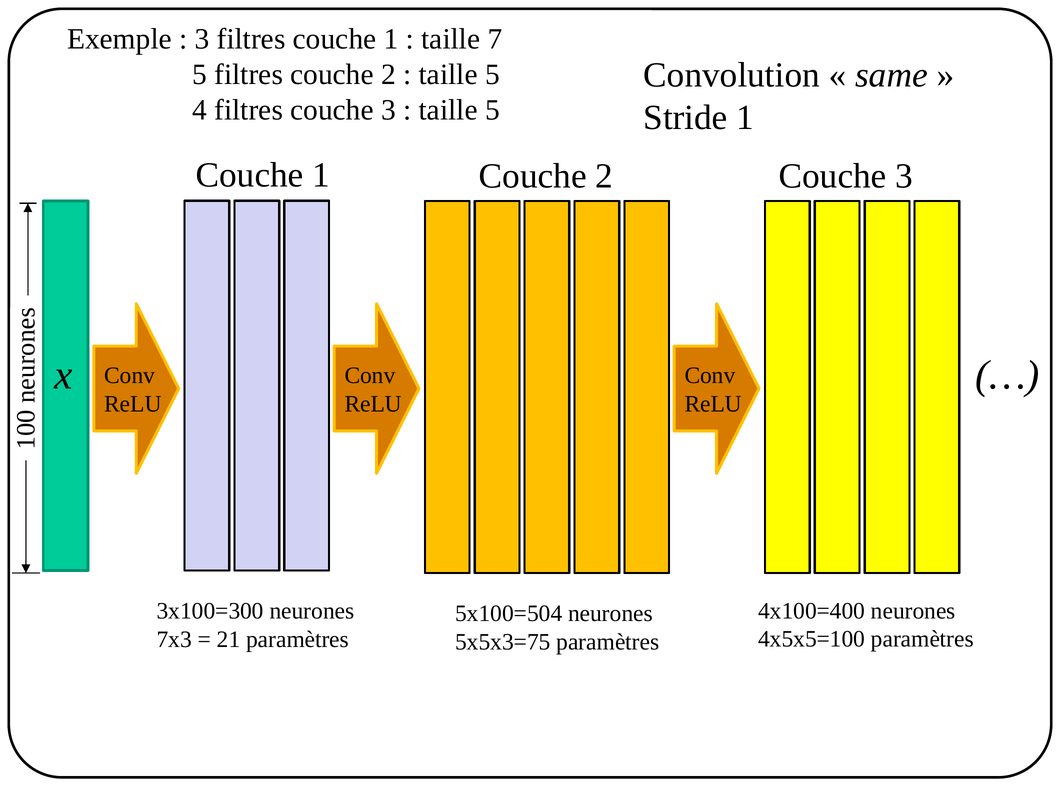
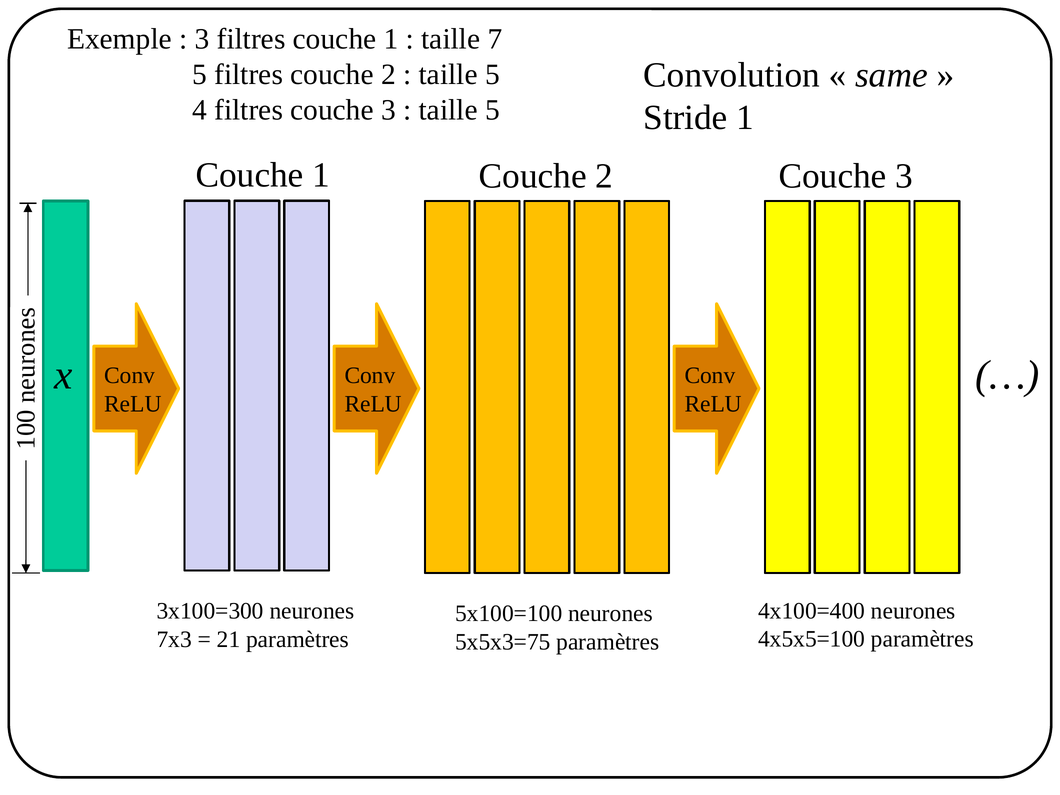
5x100=504: 5x100=504 -> 5x100=100 (509, 614)
